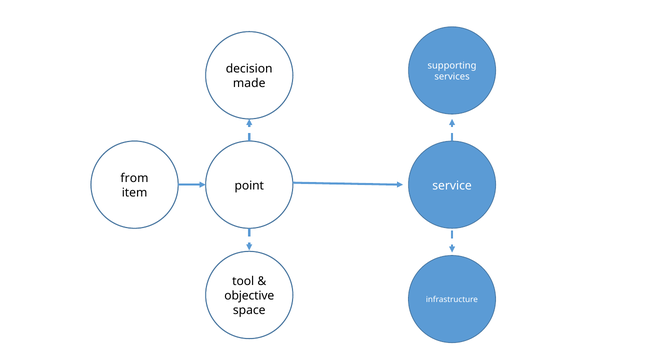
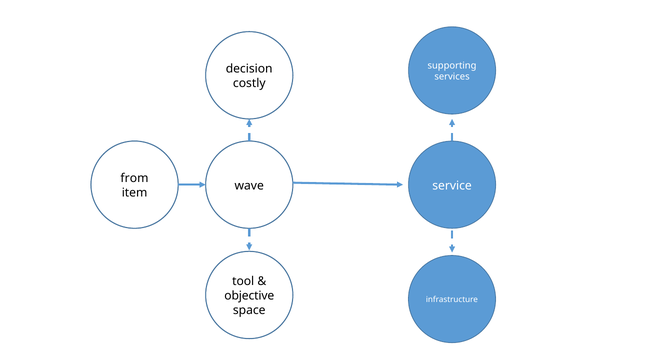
made: made -> costly (249, 83)
point: point -> wave (249, 185)
